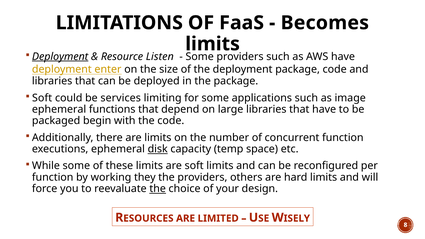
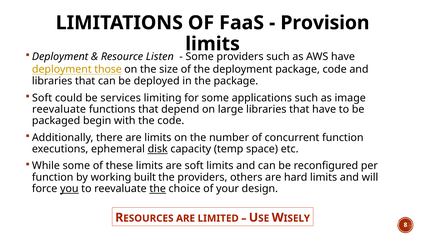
Becomes: Becomes -> Provision (325, 23)
Deployment underline: present -> none (60, 57)
enter: enter -> those (108, 69)
ephemeral: ephemeral -> reevaluate (59, 109)
they: they -> built (145, 177)
you underline: none -> present (69, 189)
